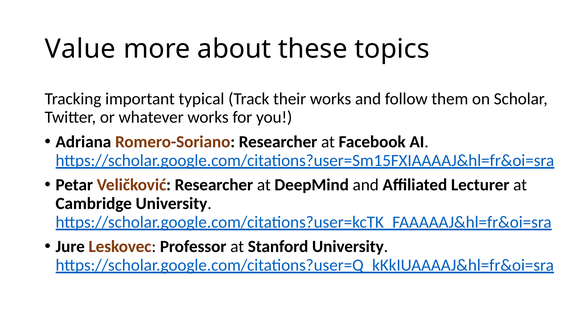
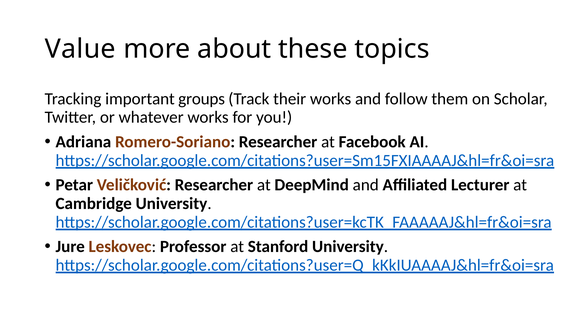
typical: typical -> groups (202, 99)
